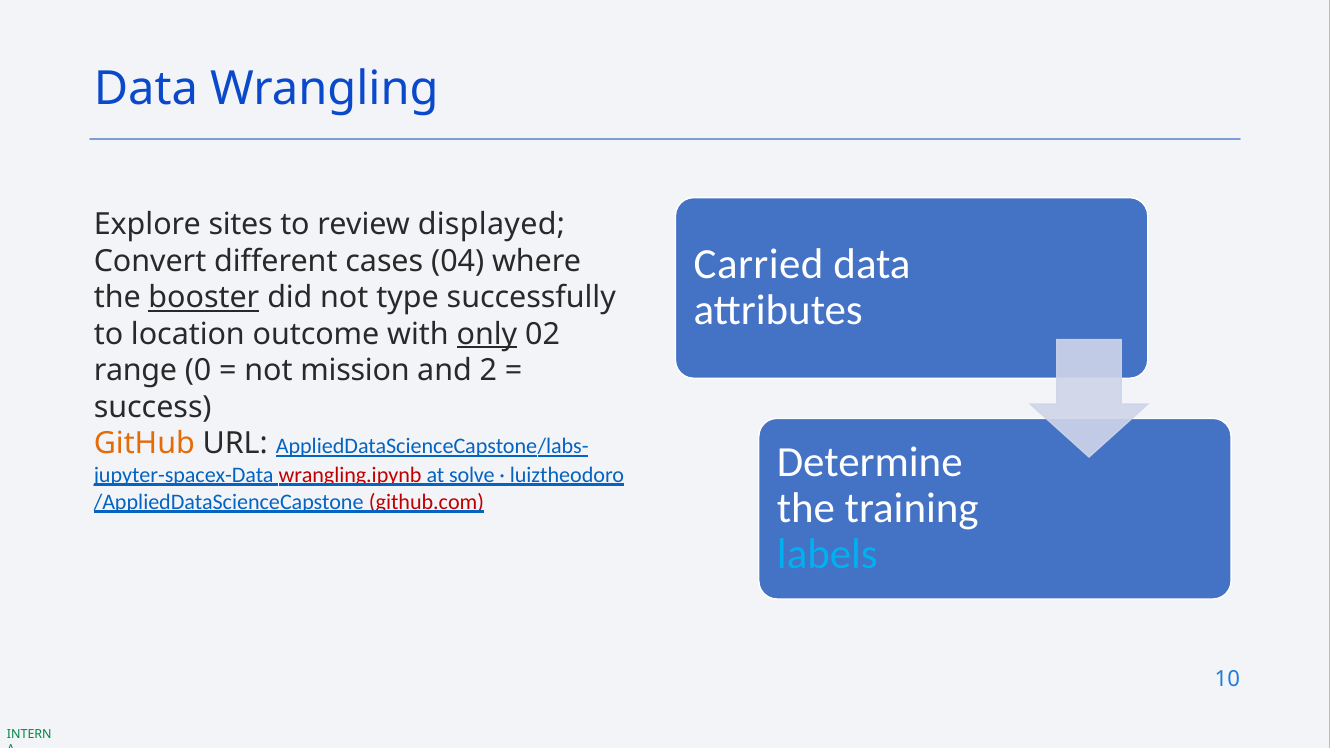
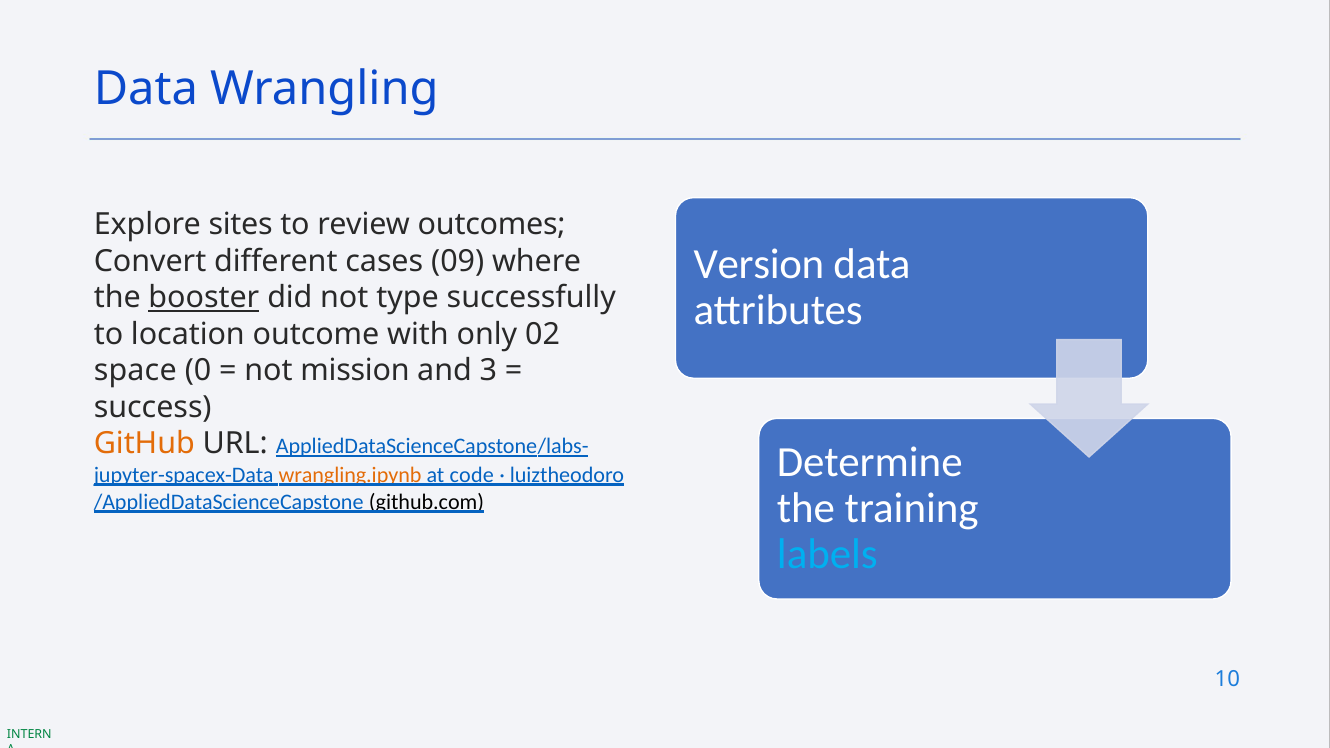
displayed: displayed -> outcomes (492, 224)
Carried: Carried -> Version (759, 264)
04: 04 -> 09 (458, 261)
only underline: present -> none (487, 334)
range: range -> space (135, 371)
2: 2 -> 3 (488, 371)
wrangling.ipynb colour: red -> orange (350, 475)
solve: solve -> code (472, 475)
github.com colour: red -> black (426, 502)
